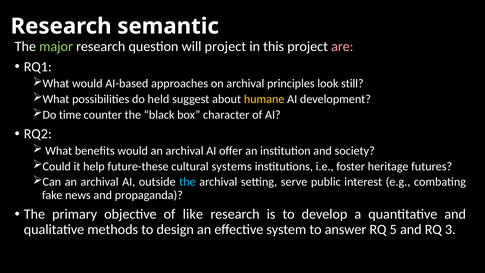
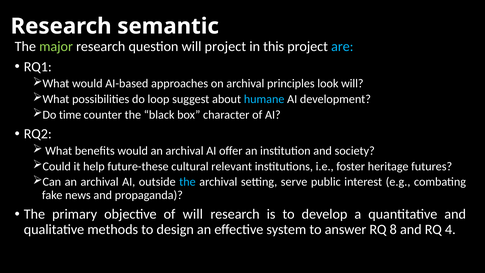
are colour: pink -> light blue (342, 46)
look still: still -> will (352, 83)
held: held -> loop (158, 99)
humane colour: yellow -> light blue (264, 99)
systems: systems -> relevant (232, 166)
of like: like -> will (193, 214)
5: 5 -> 8 (393, 229)
3: 3 -> 4 (450, 229)
